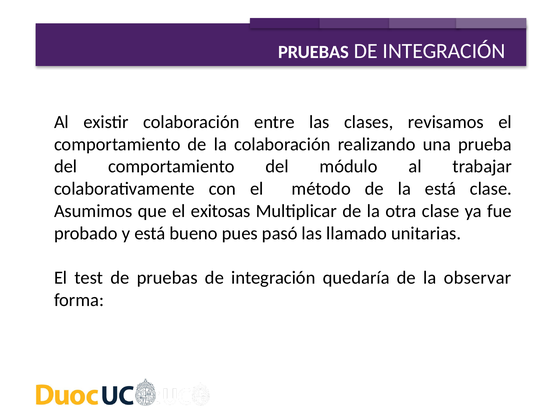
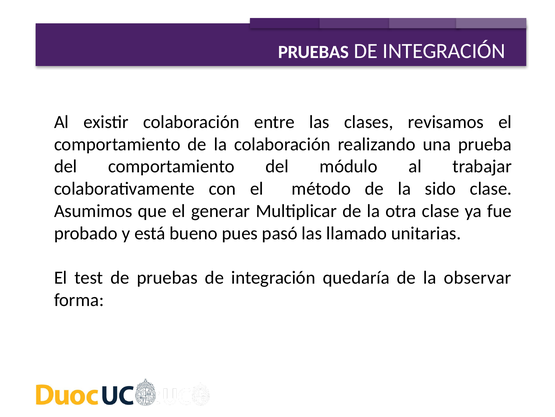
la está: está -> sido (440, 188)
exitosas: exitosas -> generar (221, 211)
